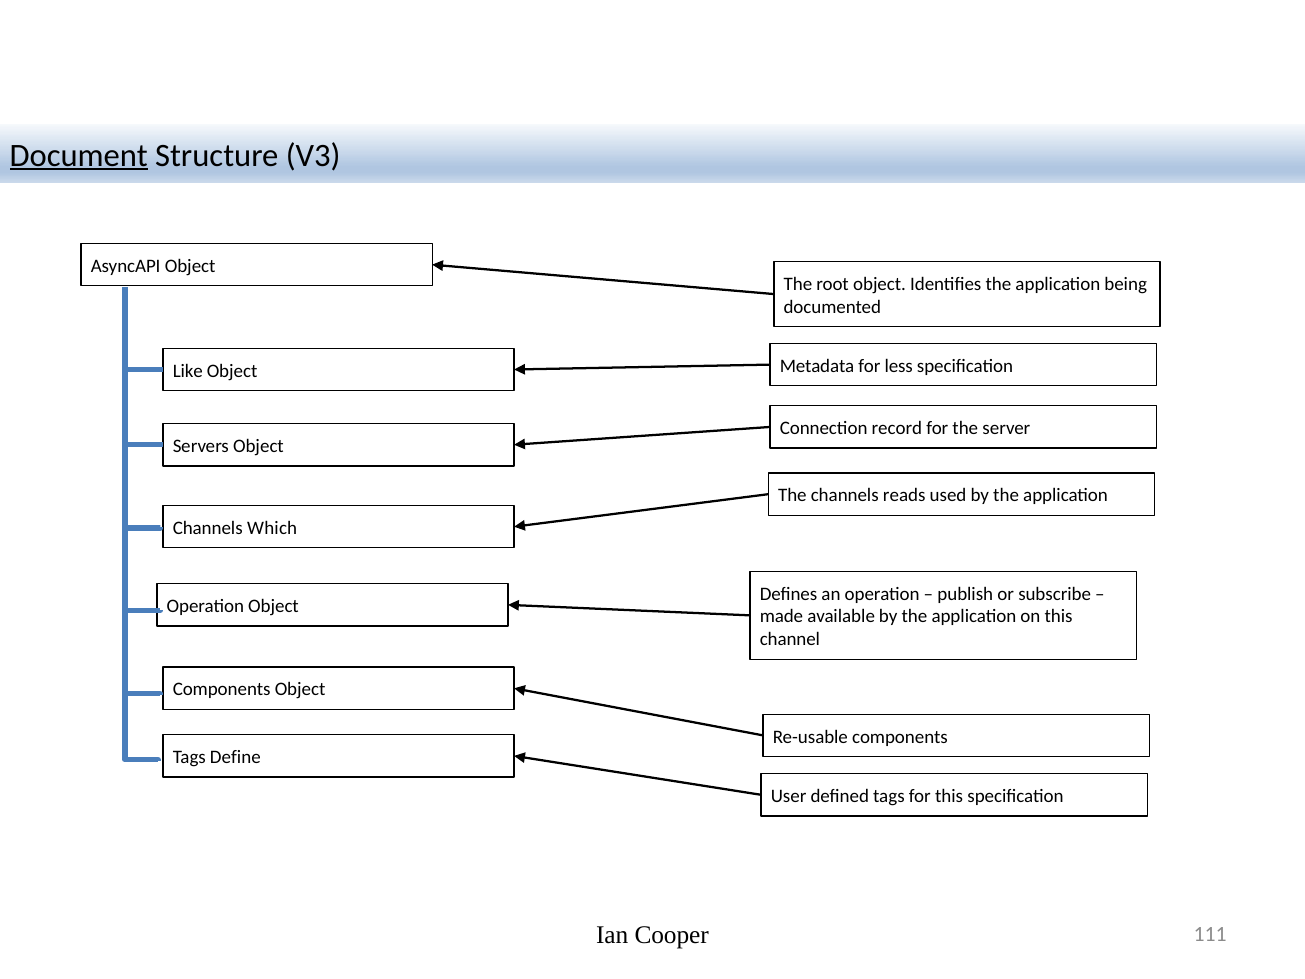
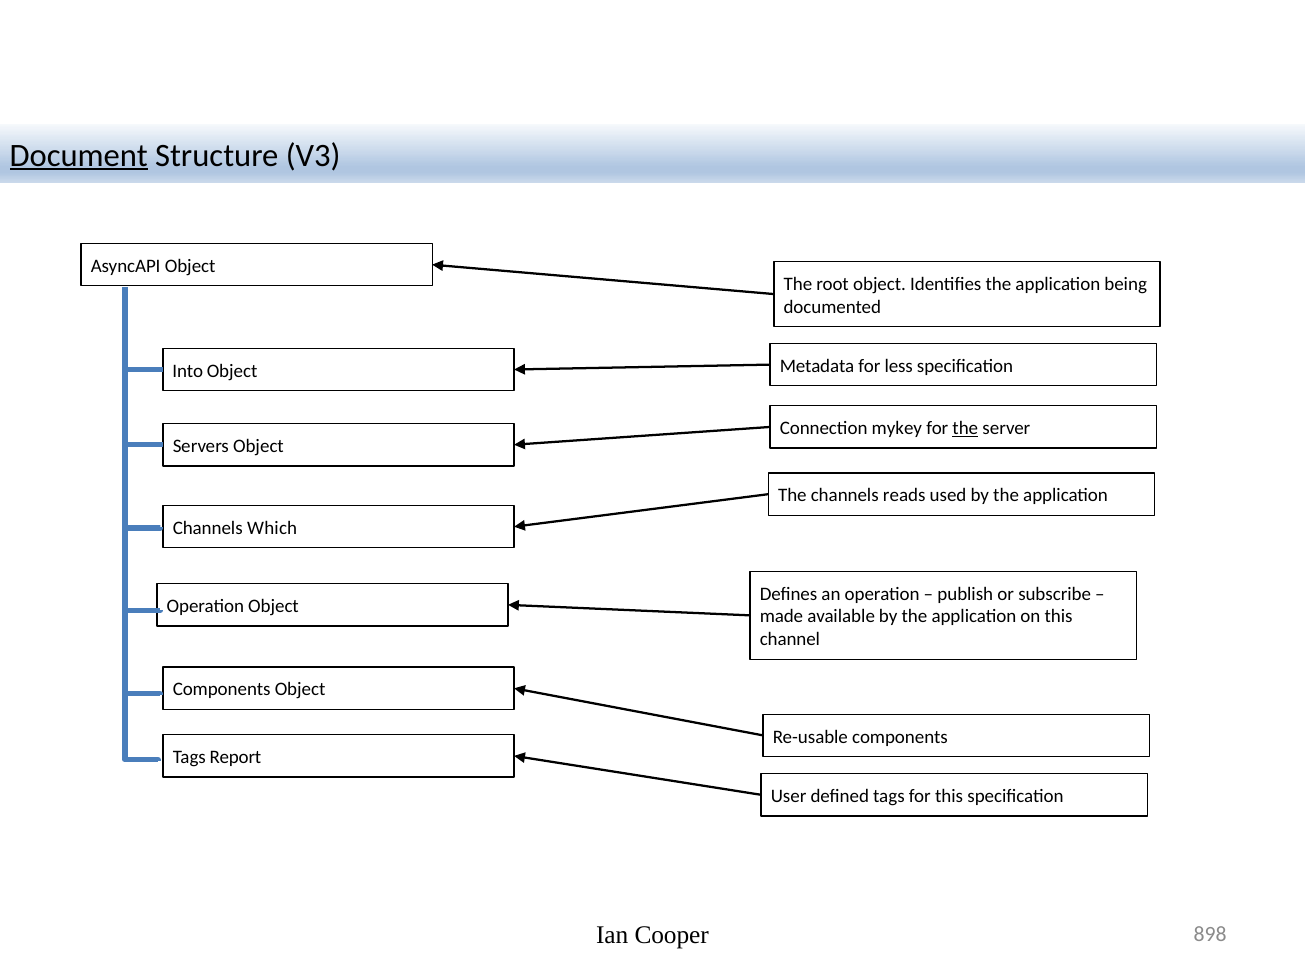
Like: Like -> Into (188, 371)
record: record -> mykey (897, 428)
the underline: none -> present (965, 428)
Define: Define -> Report (235, 757)
111: 111 -> 898 (1210, 934)
